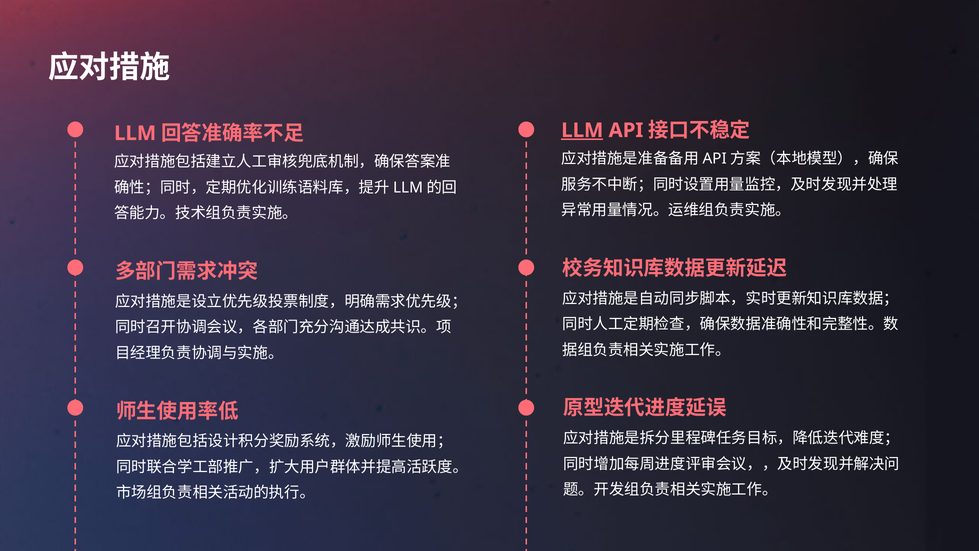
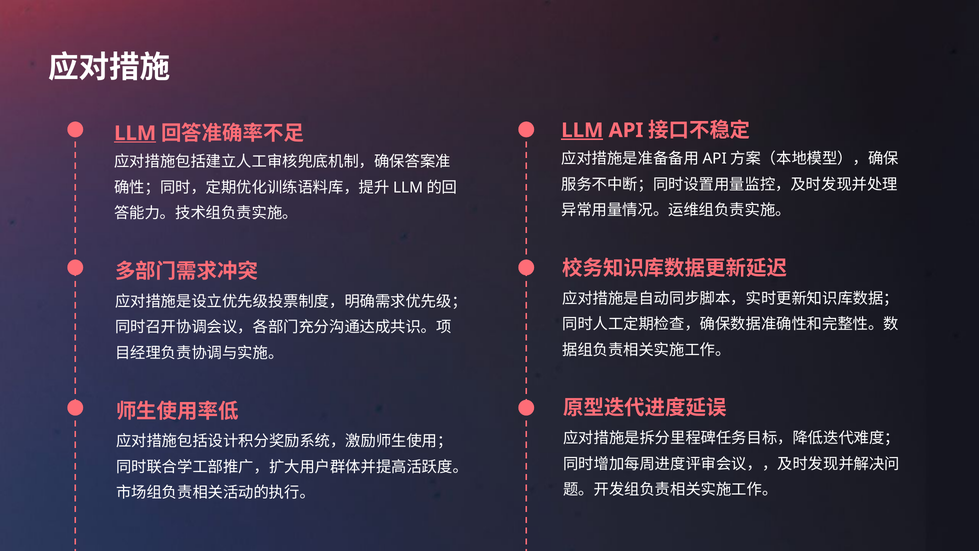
LLM underline: none -> present (135, 133)
